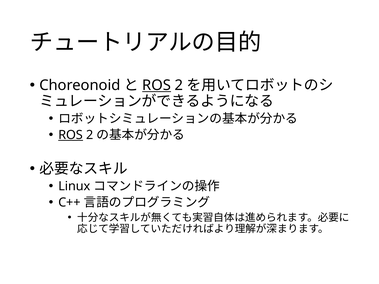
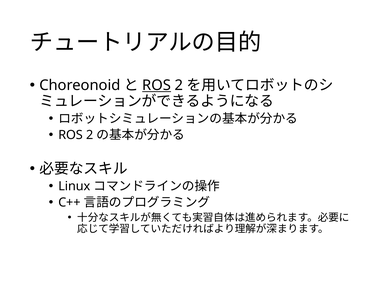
ROS underline: present -> none (71, 135)
